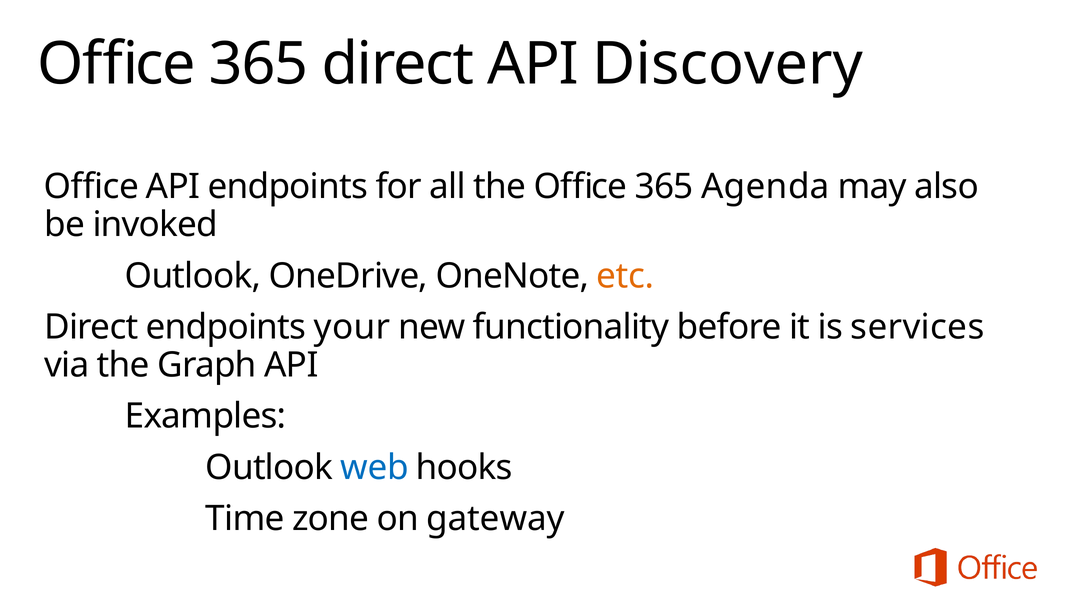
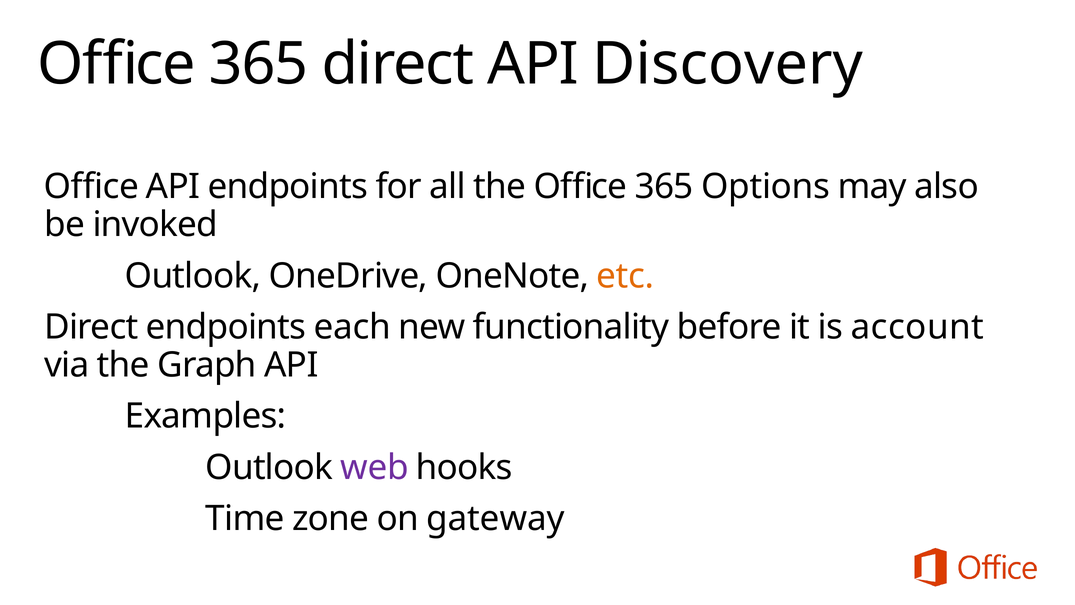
Agenda: Agenda -> Options (766, 187)
your: your -> each (352, 327)
services: services -> account (917, 327)
web colour: blue -> purple (375, 467)
